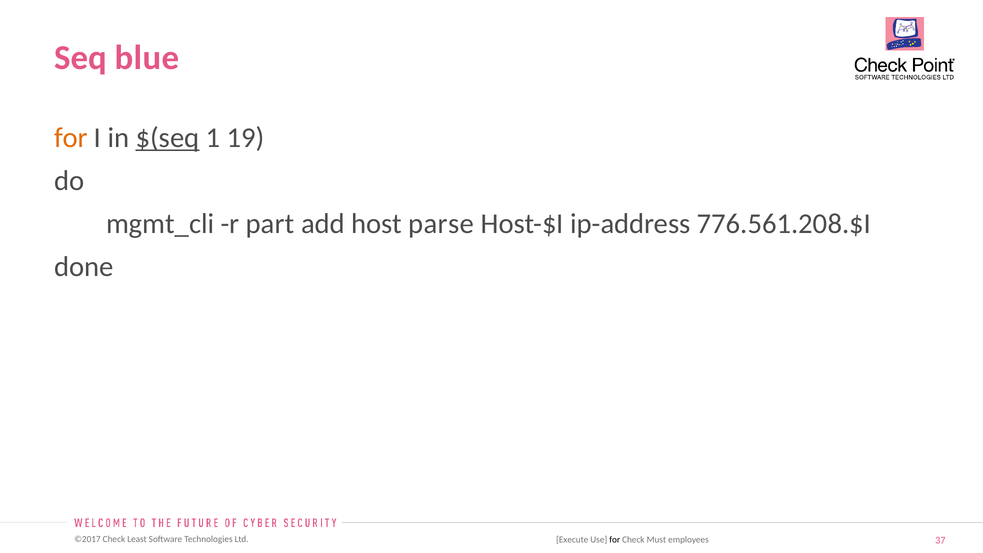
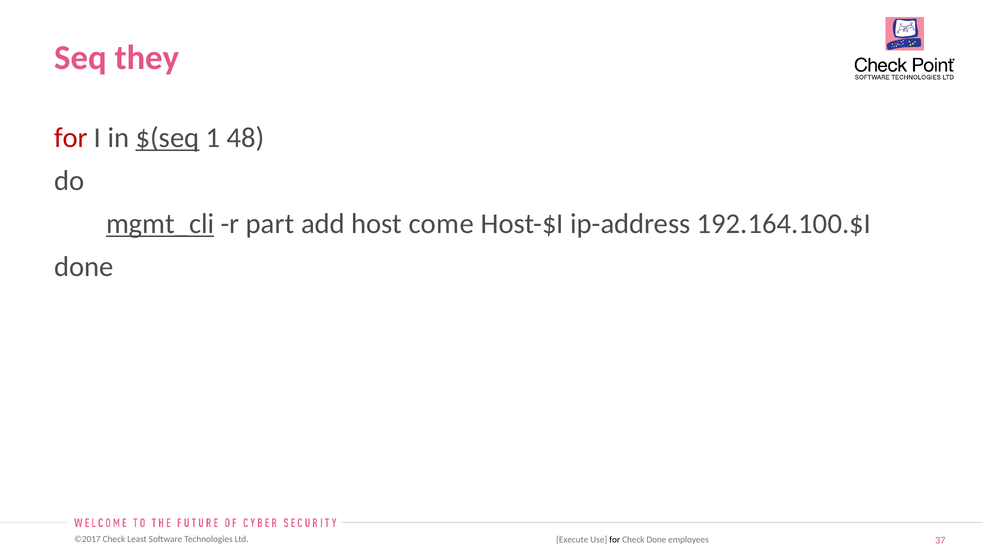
blue: blue -> they (147, 58)
for colour: orange -> red (71, 138)
19: 19 -> 48 (246, 138)
mgmt_cli underline: none -> present (160, 224)
parse: parse -> come (441, 224)
776.561.208.$I: 776.561.208.$I -> 192.164.100.$I (784, 224)
Check Must: Must -> Done (656, 540)
